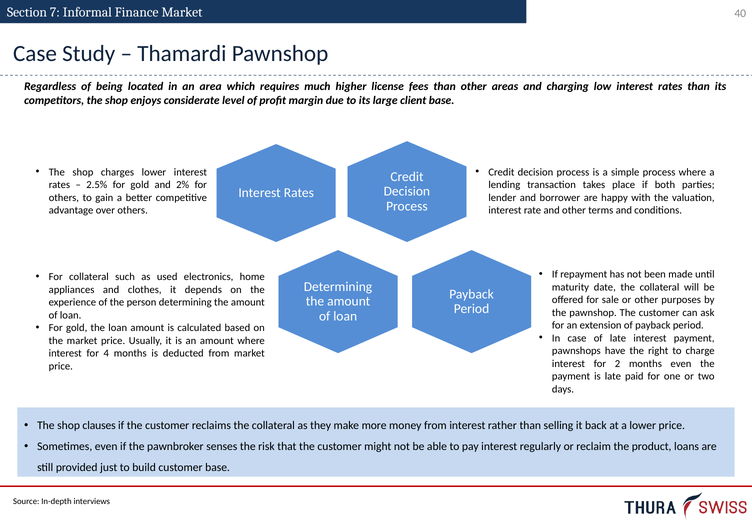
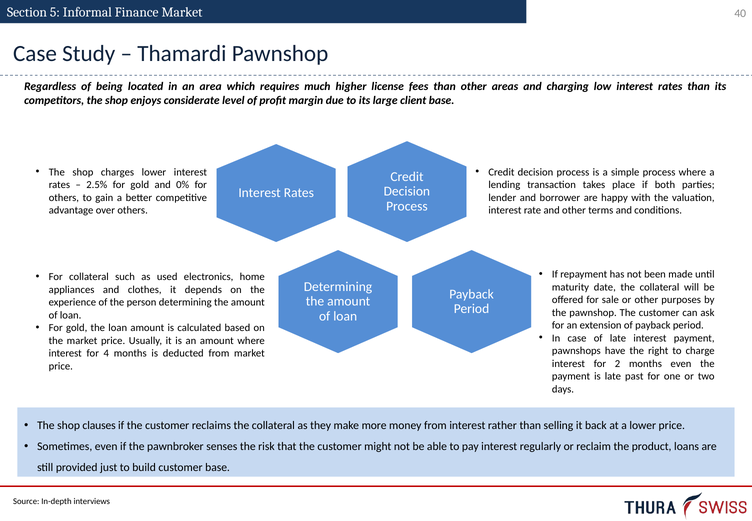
7: 7 -> 5 (55, 12)
2%: 2% -> 0% (183, 185)
paid: paid -> past (634, 376)
